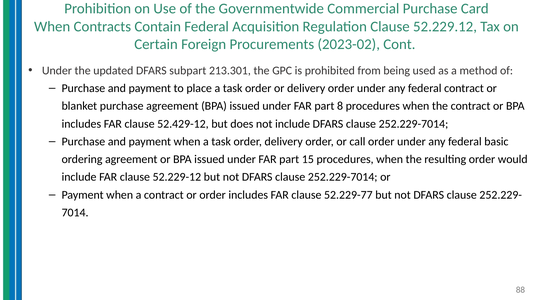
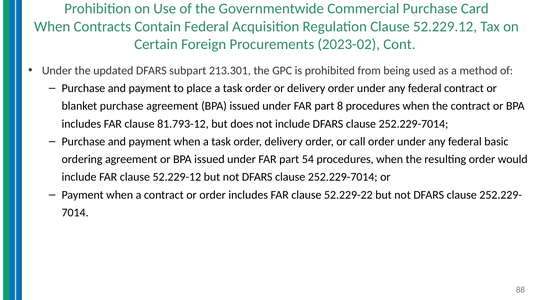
52.429-12: 52.429-12 -> 81.793-12 (183, 124)
15: 15 -> 54 (308, 160)
52.229-77: 52.229-77 -> 52.229-22 (348, 195)
